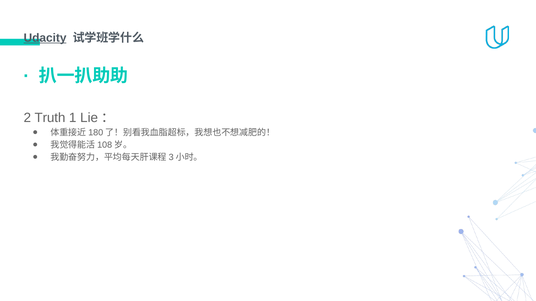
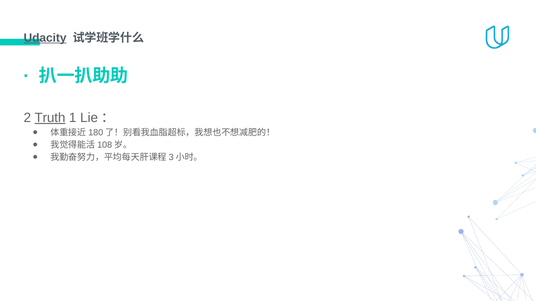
Truth underline: none -> present (50, 118)
